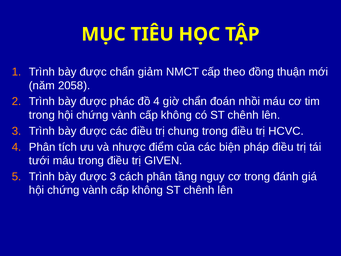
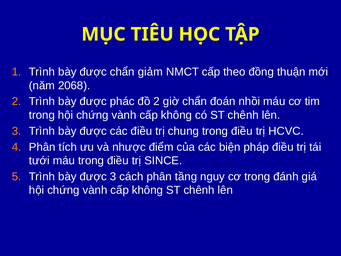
2058: 2058 -> 2068 (74, 85)
đồ 4: 4 -> 2 (157, 101)
GIVEN: GIVEN -> SINCE (163, 160)
